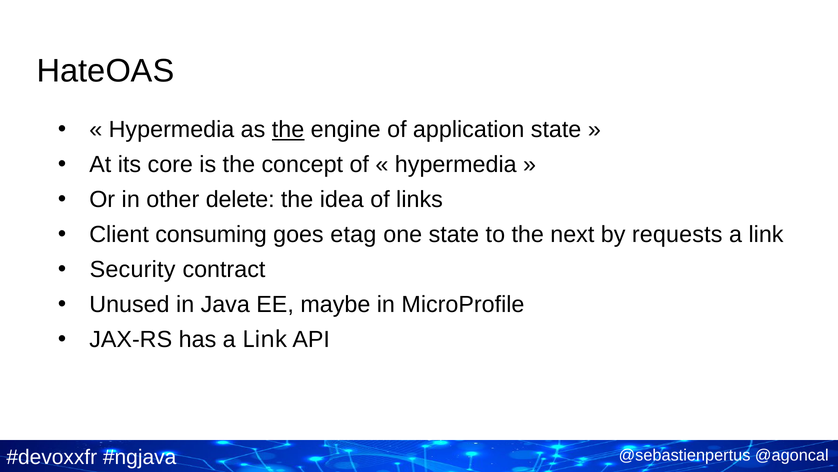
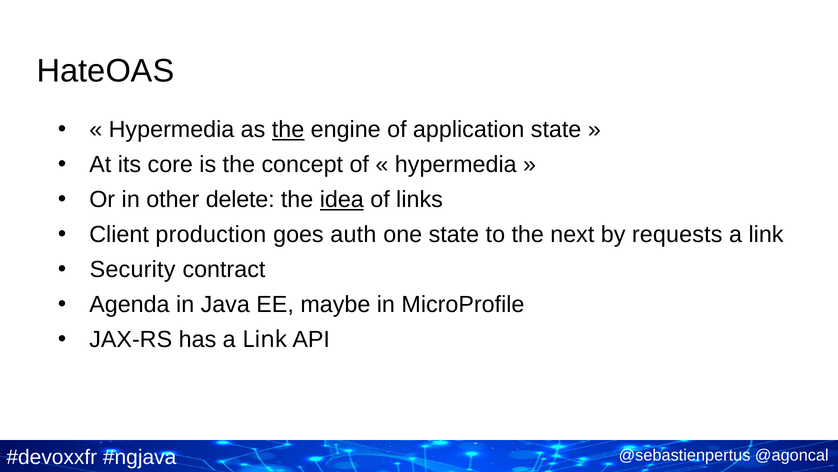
idea underline: none -> present (342, 199)
consuming: consuming -> production (211, 234)
etag: etag -> auth (353, 234)
Unused: Unused -> Agenda (129, 304)
